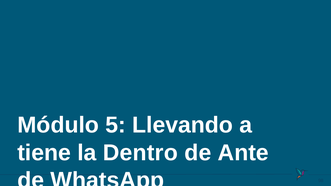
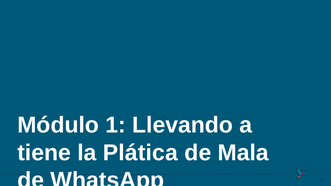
5: 5 -> 1 (116, 125)
Dentro: Dentro -> Plática (140, 153)
Ante: Ante -> Mala (243, 153)
